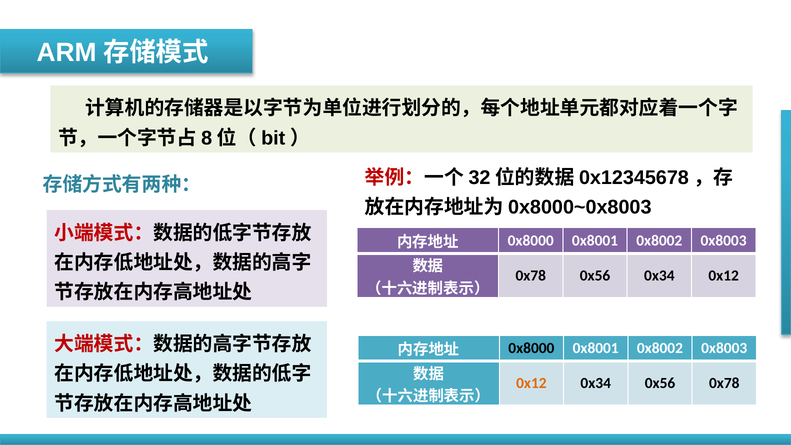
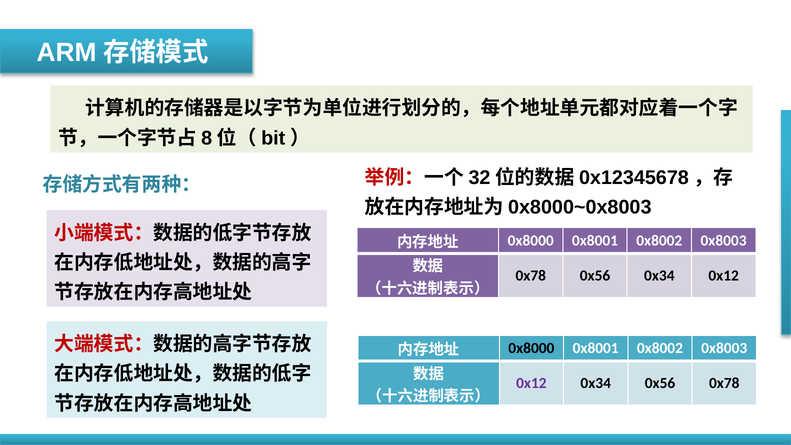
0x12 colour: orange -> purple (531, 383)
